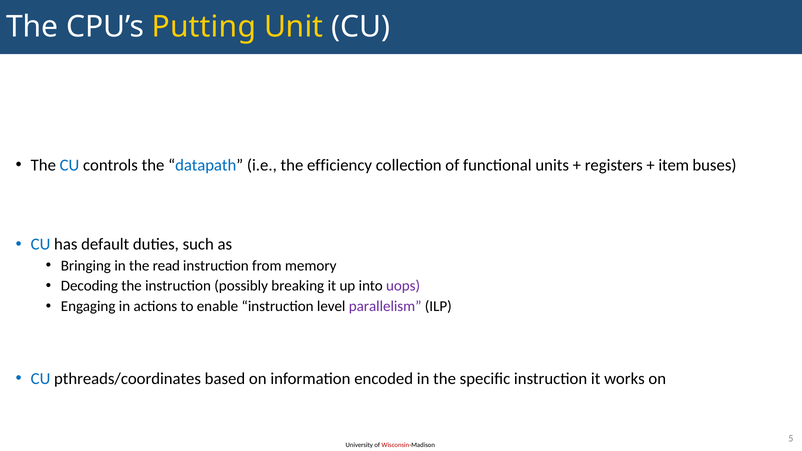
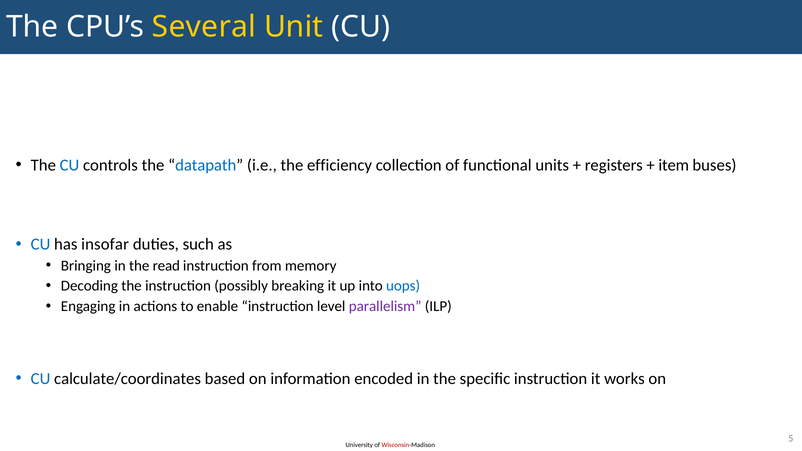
Putting: Putting -> Several (204, 27)
default: default -> insofar (105, 244)
uops colour: purple -> blue (403, 286)
pthreads/coordinates: pthreads/coordinates -> calculate/coordinates (128, 379)
